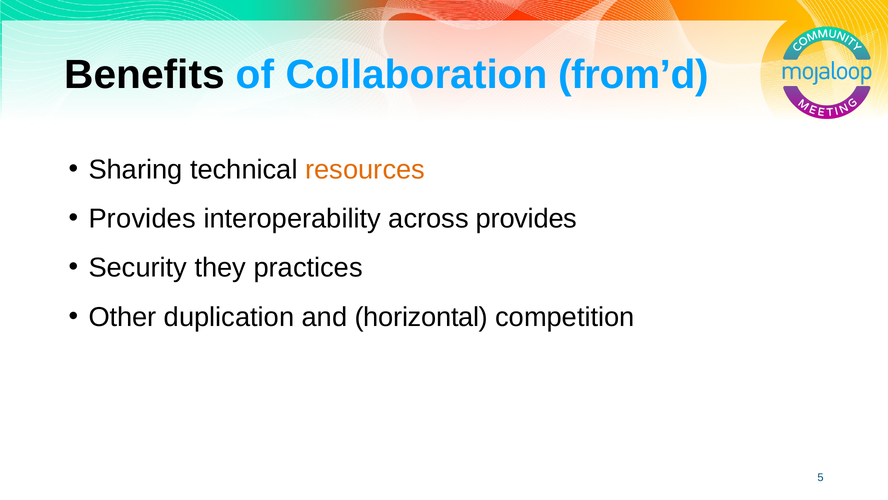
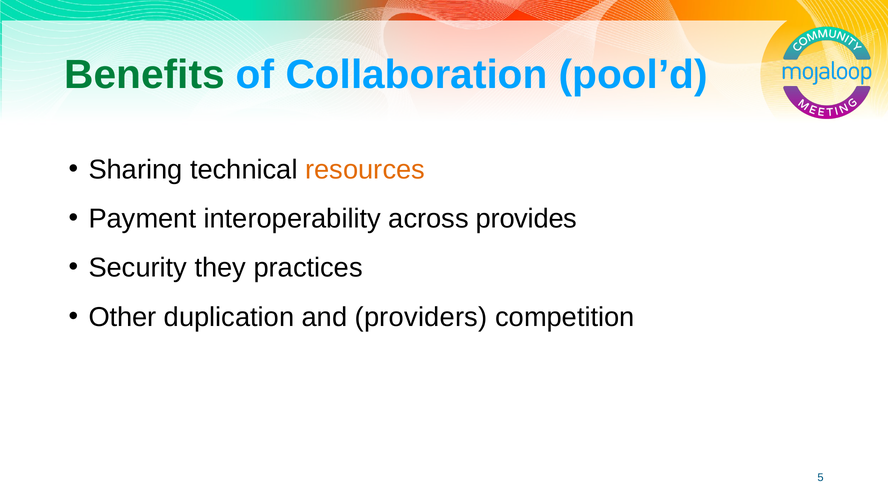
Benefits colour: black -> green (145, 75)
from’d: from’d -> pool’d (633, 75)
Provides: Provides -> Payment (142, 218)
horizontal: horizontal -> providers (421, 317)
